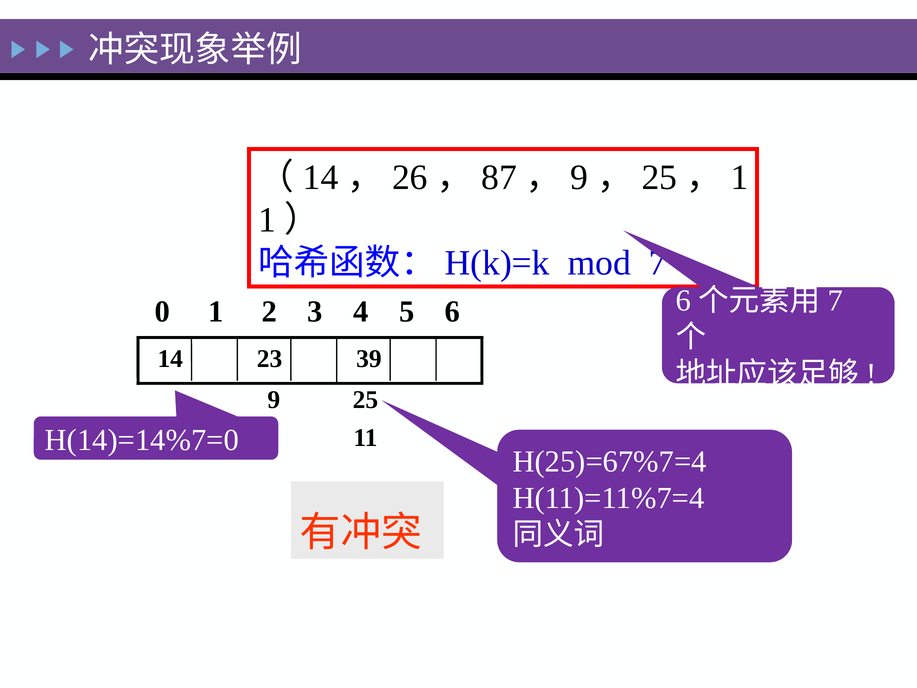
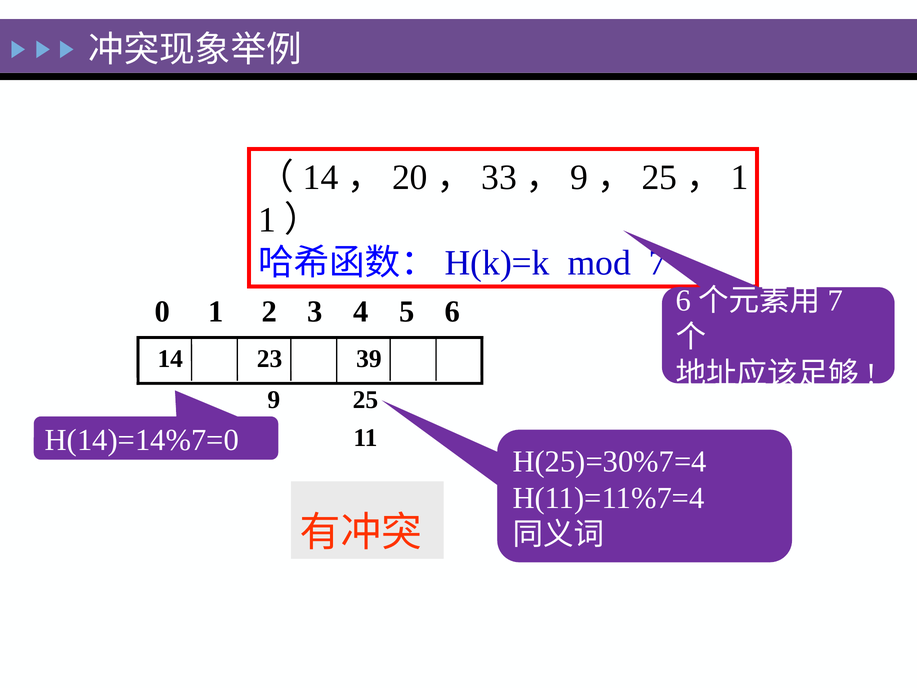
26: 26 -> 20 (410, 177)
87: 87 -> 33 (499, 177)
H(25)=67%7=4: H(25)=67%7=4 -> H(25)=30%7=4 (610, 461)
